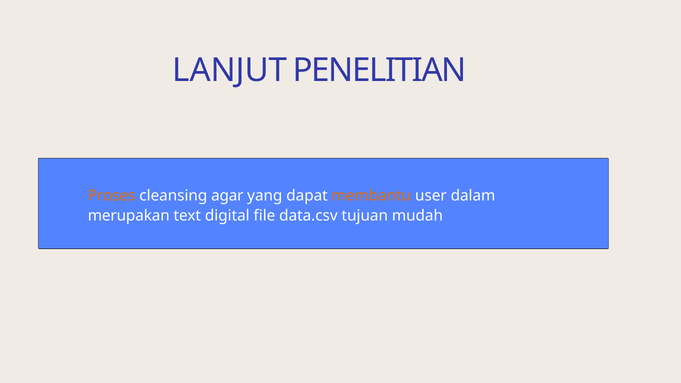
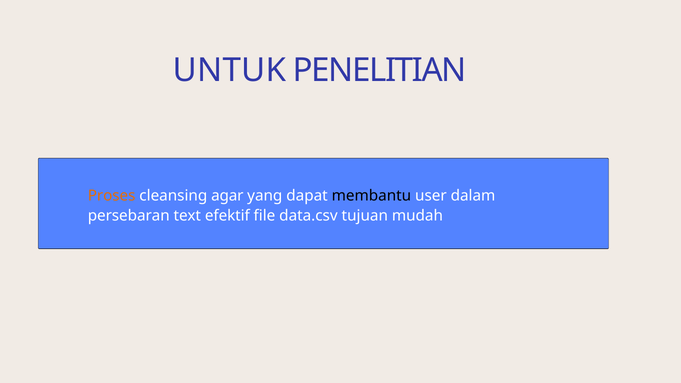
LANJUT: LANJUT -> UNTUK (230, 70)
membantu colour: orange -> black (371, 196)
merupakan: merupakan -> persebaran (129, 216)
digital: digital -> efektif (227, 216)
